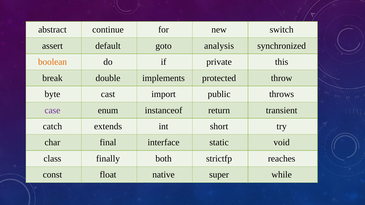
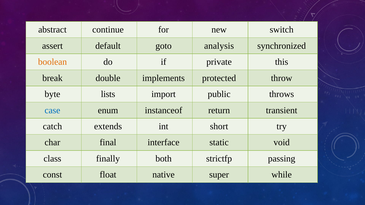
cast: cast -> lists (108, 94)
case colour: purple -> blue (52, 110)
reaches: reaches -> passing (282, 159)
